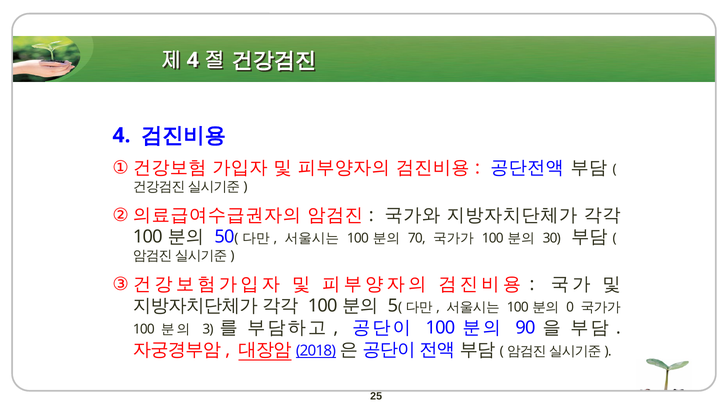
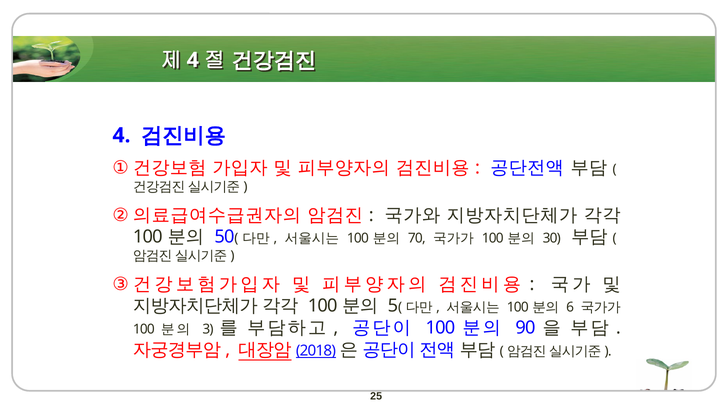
0: 0 -> 6 (570, 308)
